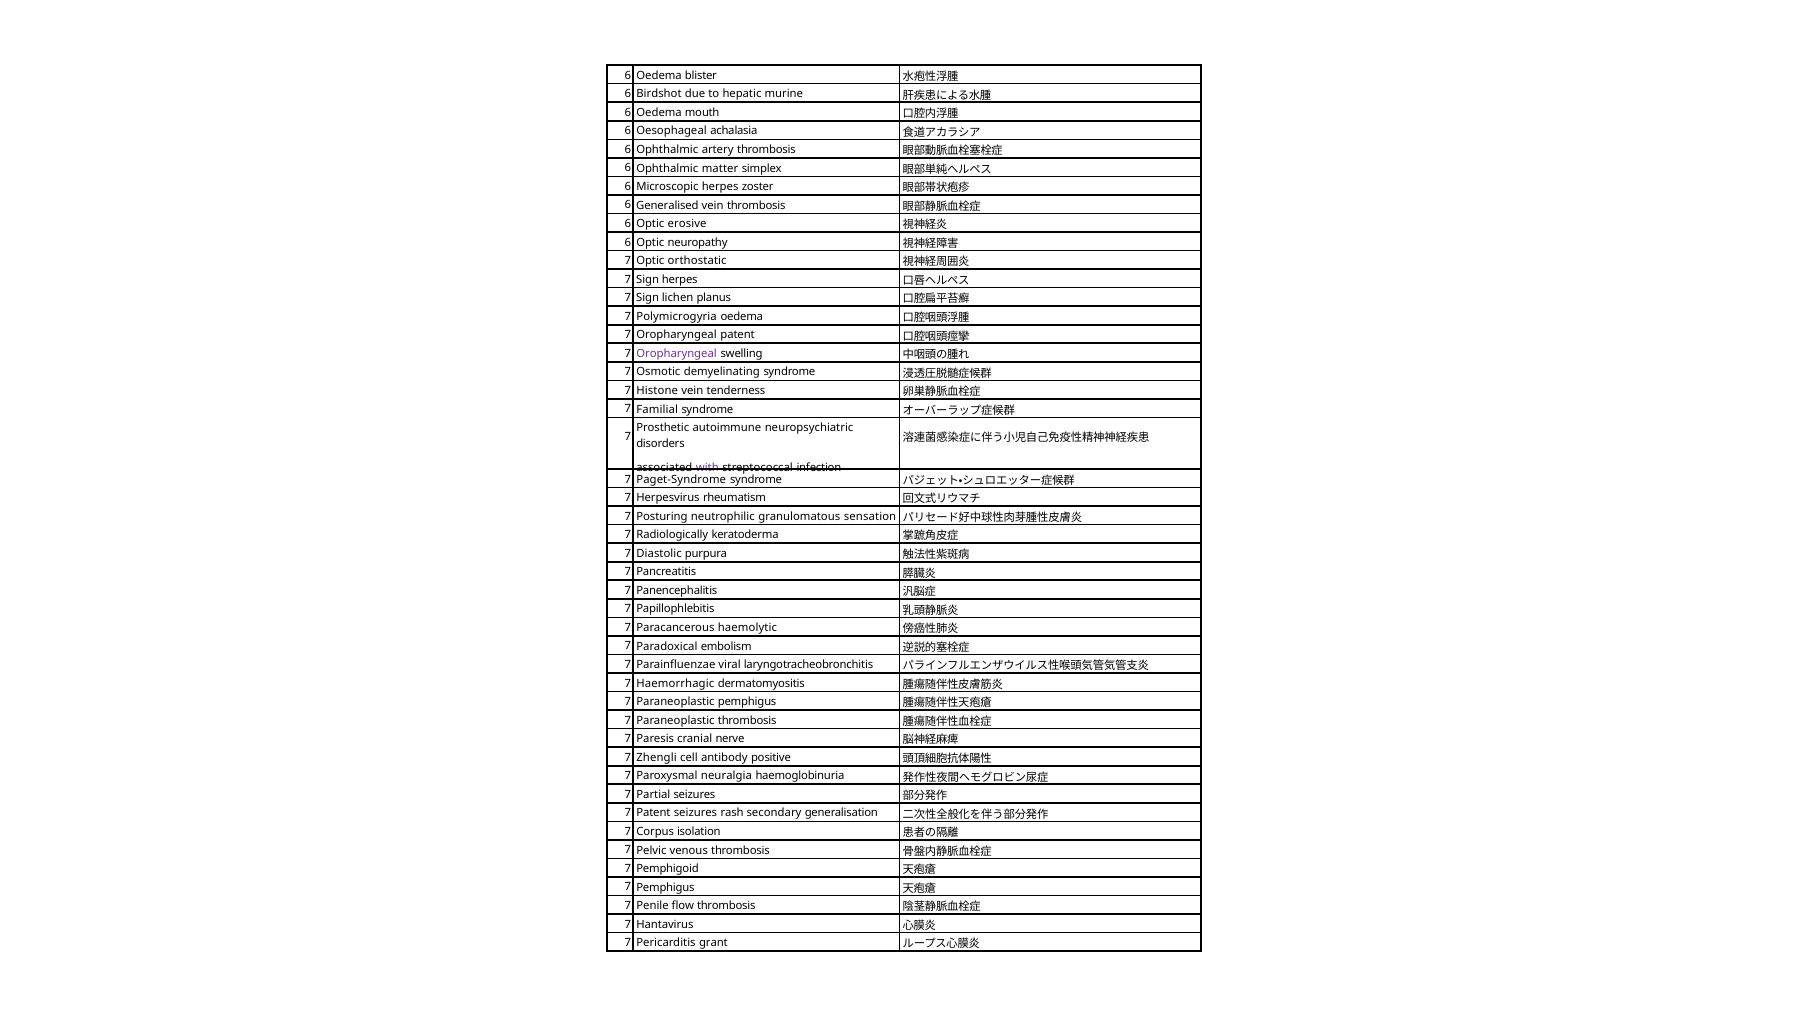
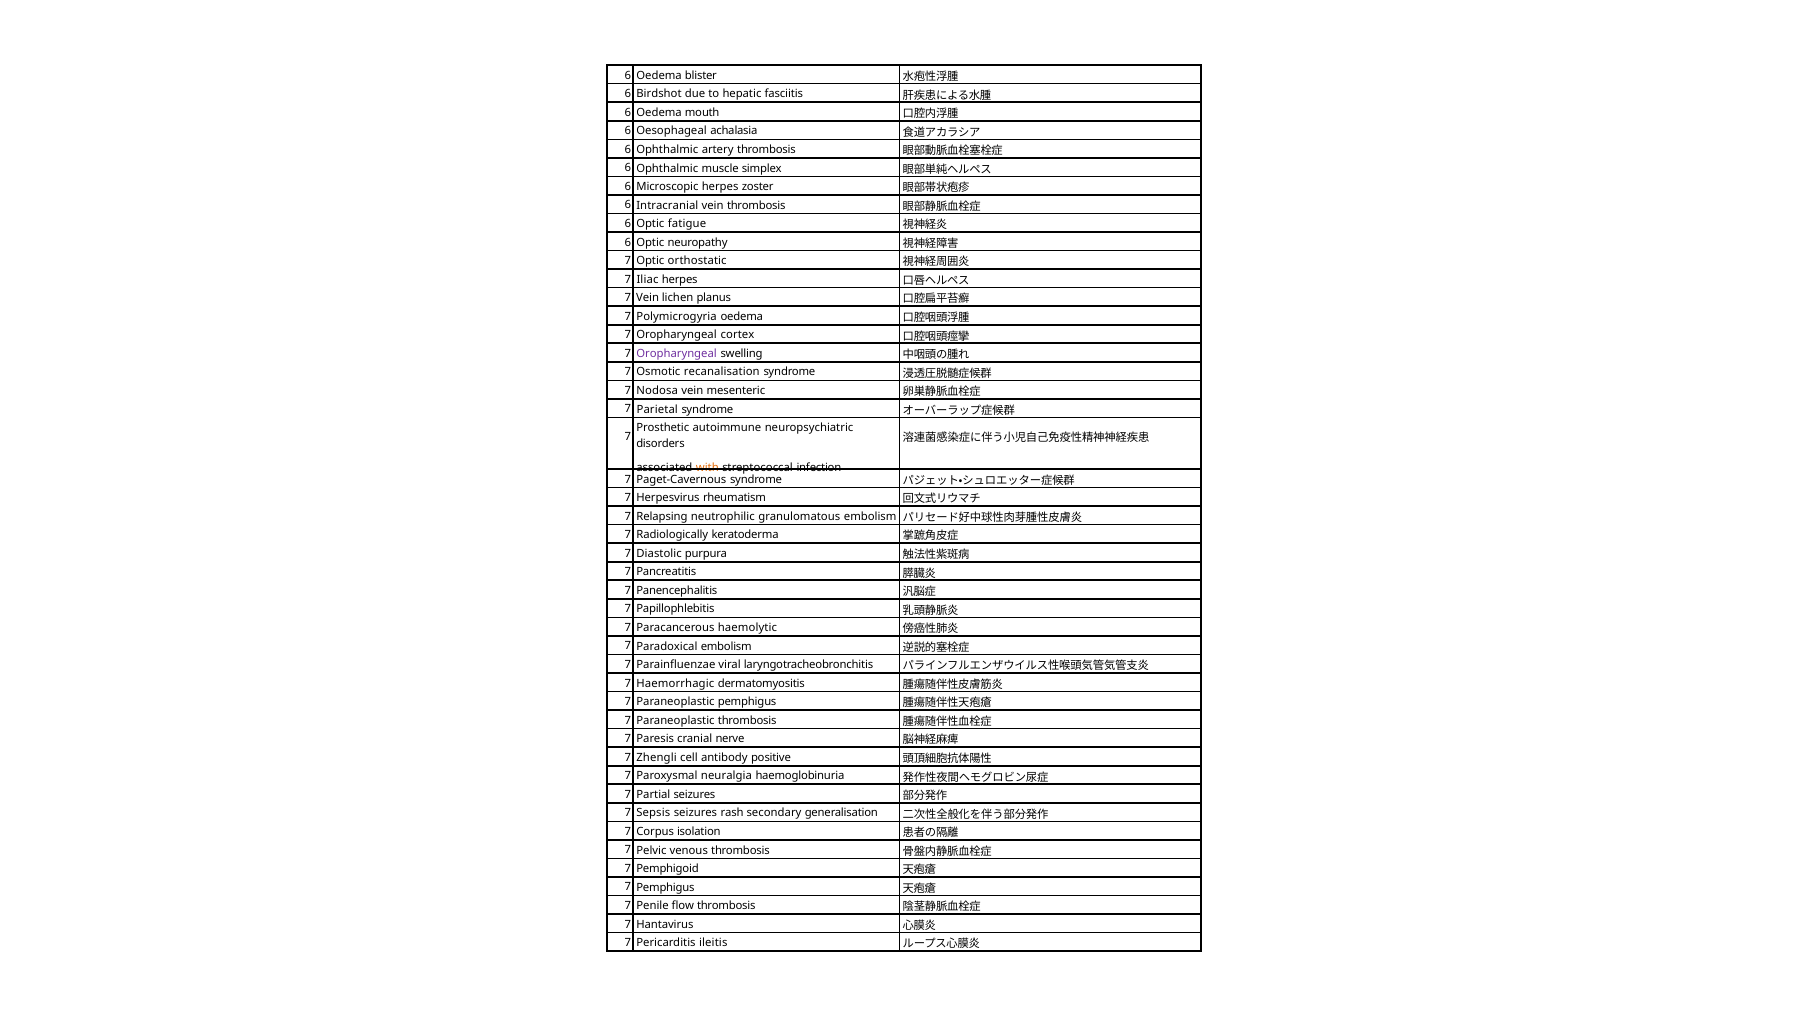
murine: murine -> fasciitis (784, 94)
matter: matter -> muscle (720, 168)
Generalised: Generalised -> Intracranial (667, 205)
erosive: erosive -> fatigue (687, 224)
Sign: Sign -> Iliac (648, 280)
Sign: Sign -> Vein (648, 298)
Oropharyngeal patent: patent -> cortex (738, 335)
demyelinating: demyelinating -> recanalisation (722, 372)
Histone: Histone -> Nodosa (657, 391)
tenderness: tenderness -> mesenteric (736, 391)
Familial: Familial -> Parietal (657, 409)
with colour: purple -> orange (707, 467)
Paget-Syndrome: Paget-Syndrome -> Paget-Cavernous (681, 480)
Posturing: Posturing -> Relapsing (662, 517)
granulomatous sensation: sensation -> embolism (870, 517)
7 Patent: Patent -> Sepsis (653, 813)
grant: grant -> ileitis (713, 943)
